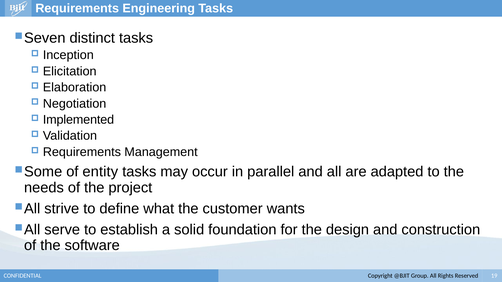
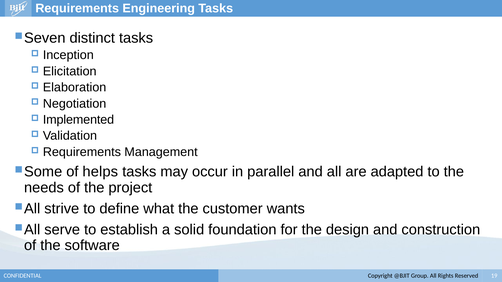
entity: entity -> helps (100, 172)
